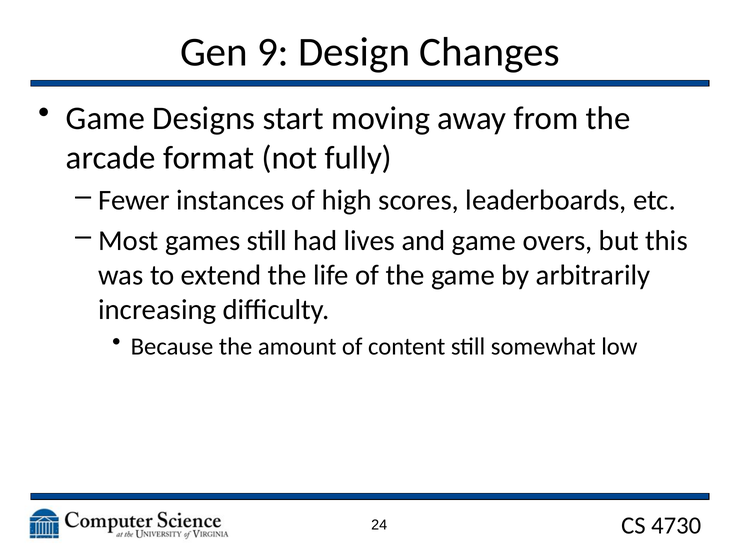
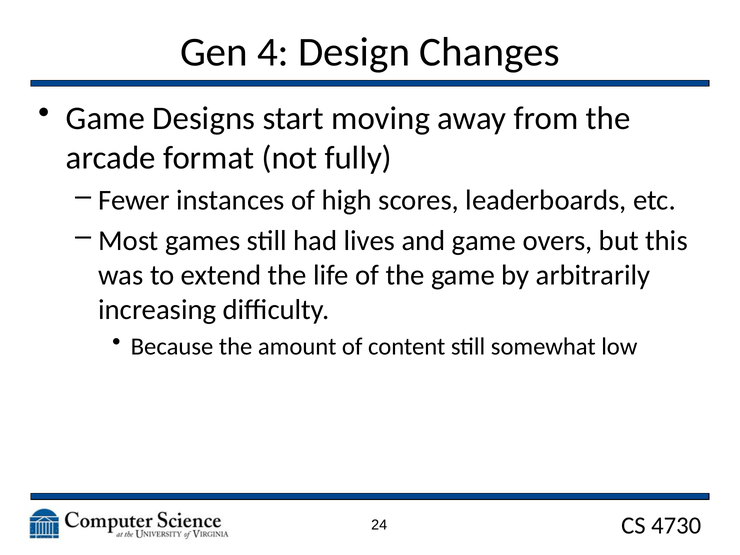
9: 9 -> 4 (273, 52)
